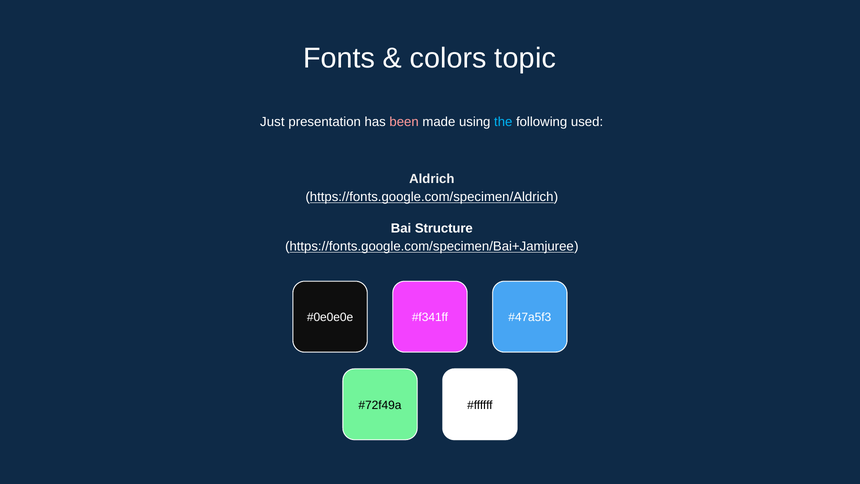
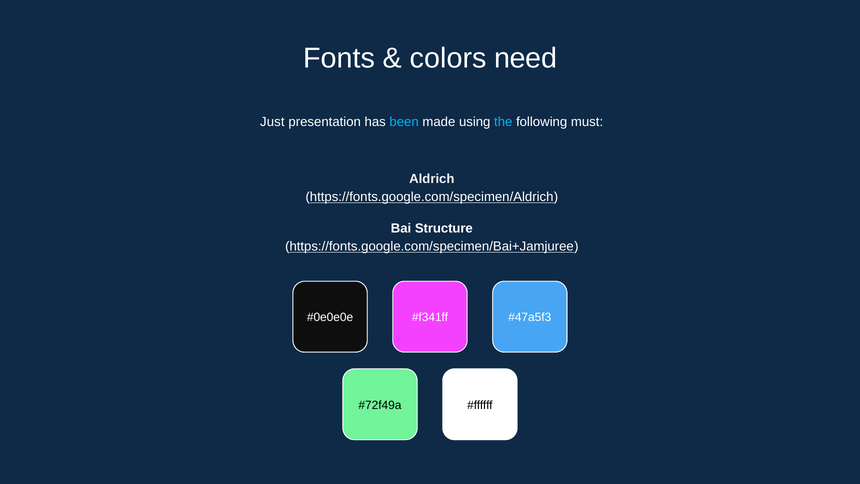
topic: topic -> need (526, 58)
been colour: pink -> light blue (404, 122)
used: used -> must (587, 122)
